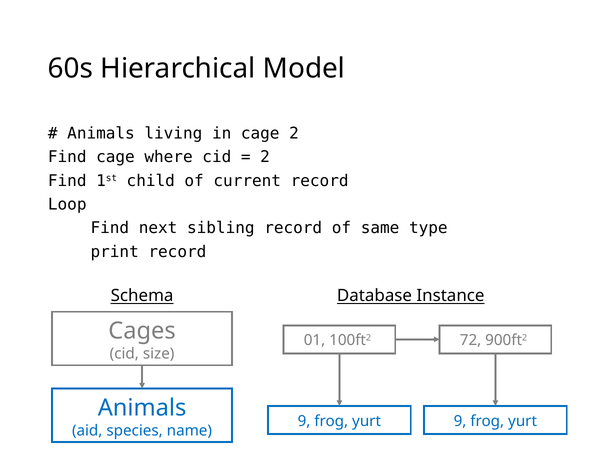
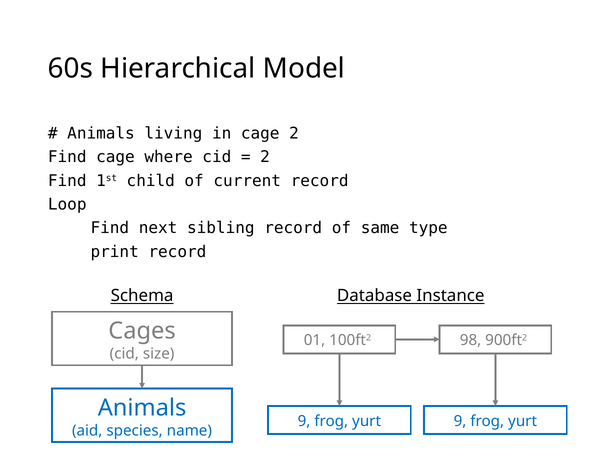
72: 72 -> 98 (471, 340)
